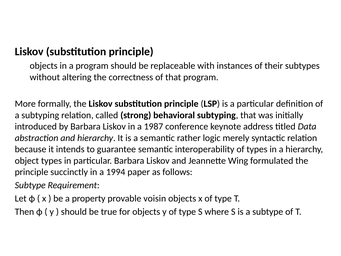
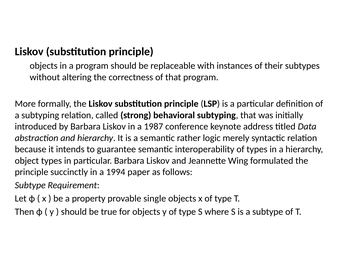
voisin: voisin -> single (155, 198)
